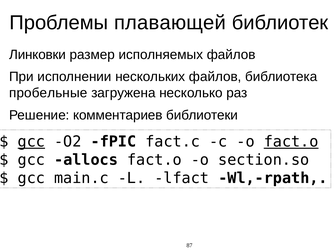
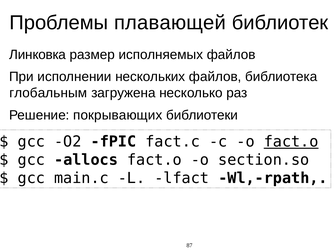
Линковки: Линковки -> Линковка (38, 54)
пробельные: пробельные -> глобальным (48, 93)
комментариев: комментариев -> покрывающих (118, 115)
gcc underline: present -> none (31, 141)
